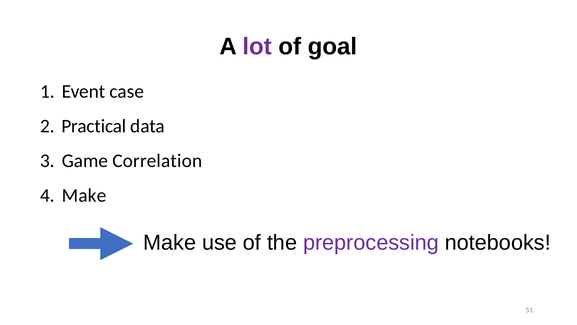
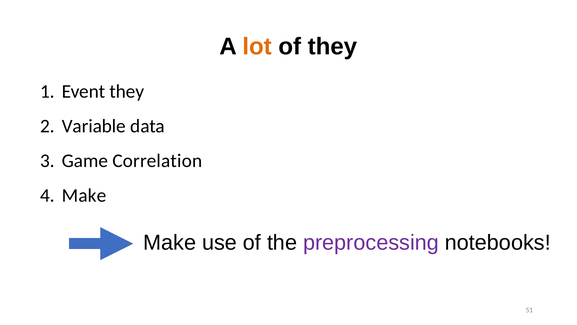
lot colour: purple -> orange (257, 47)
of goal: goal -> they (333, 47)
Event case: case -> they (127, 91)
Practical: Practical -> Variable (94, 126)
